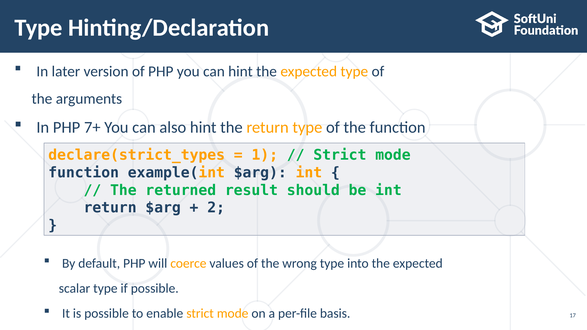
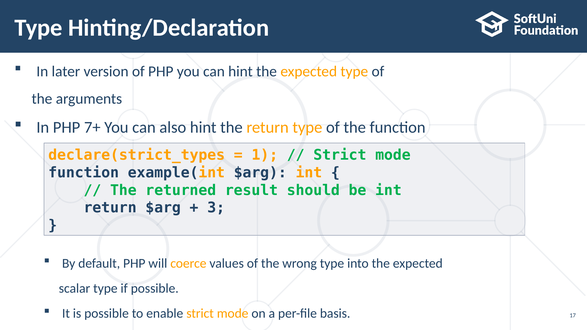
2: 2 -> 3 (216, 208)
